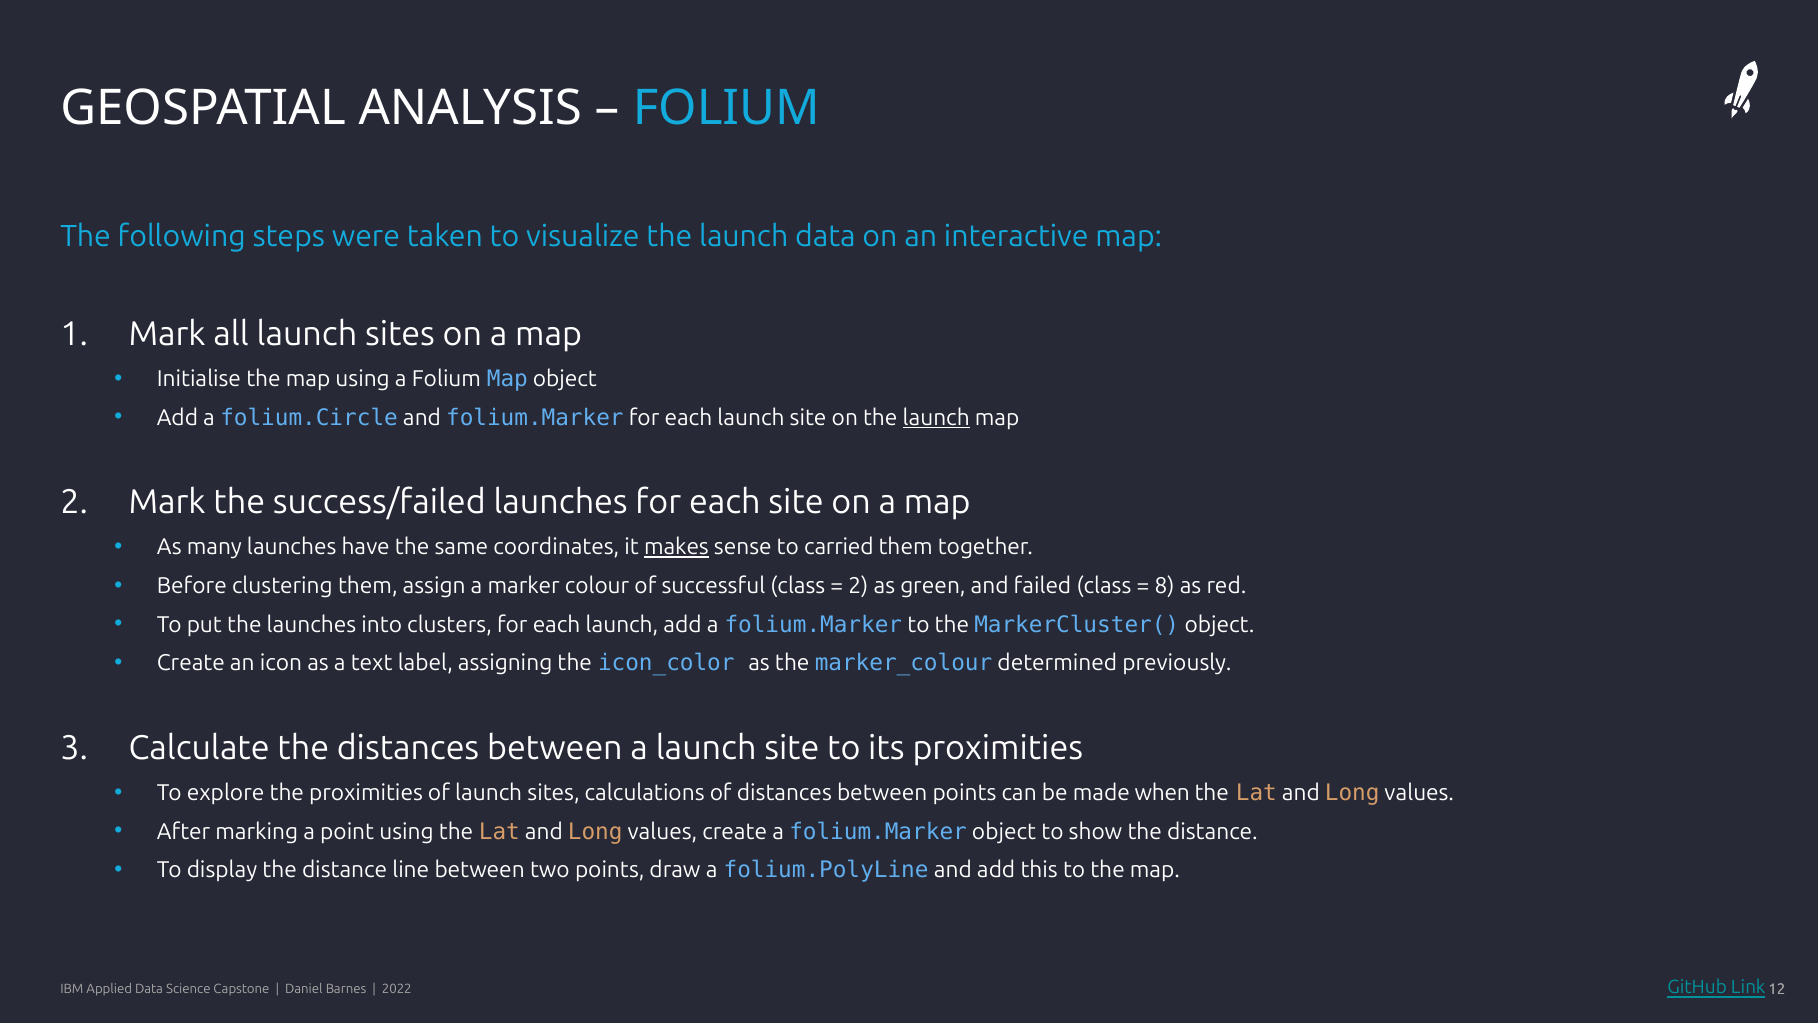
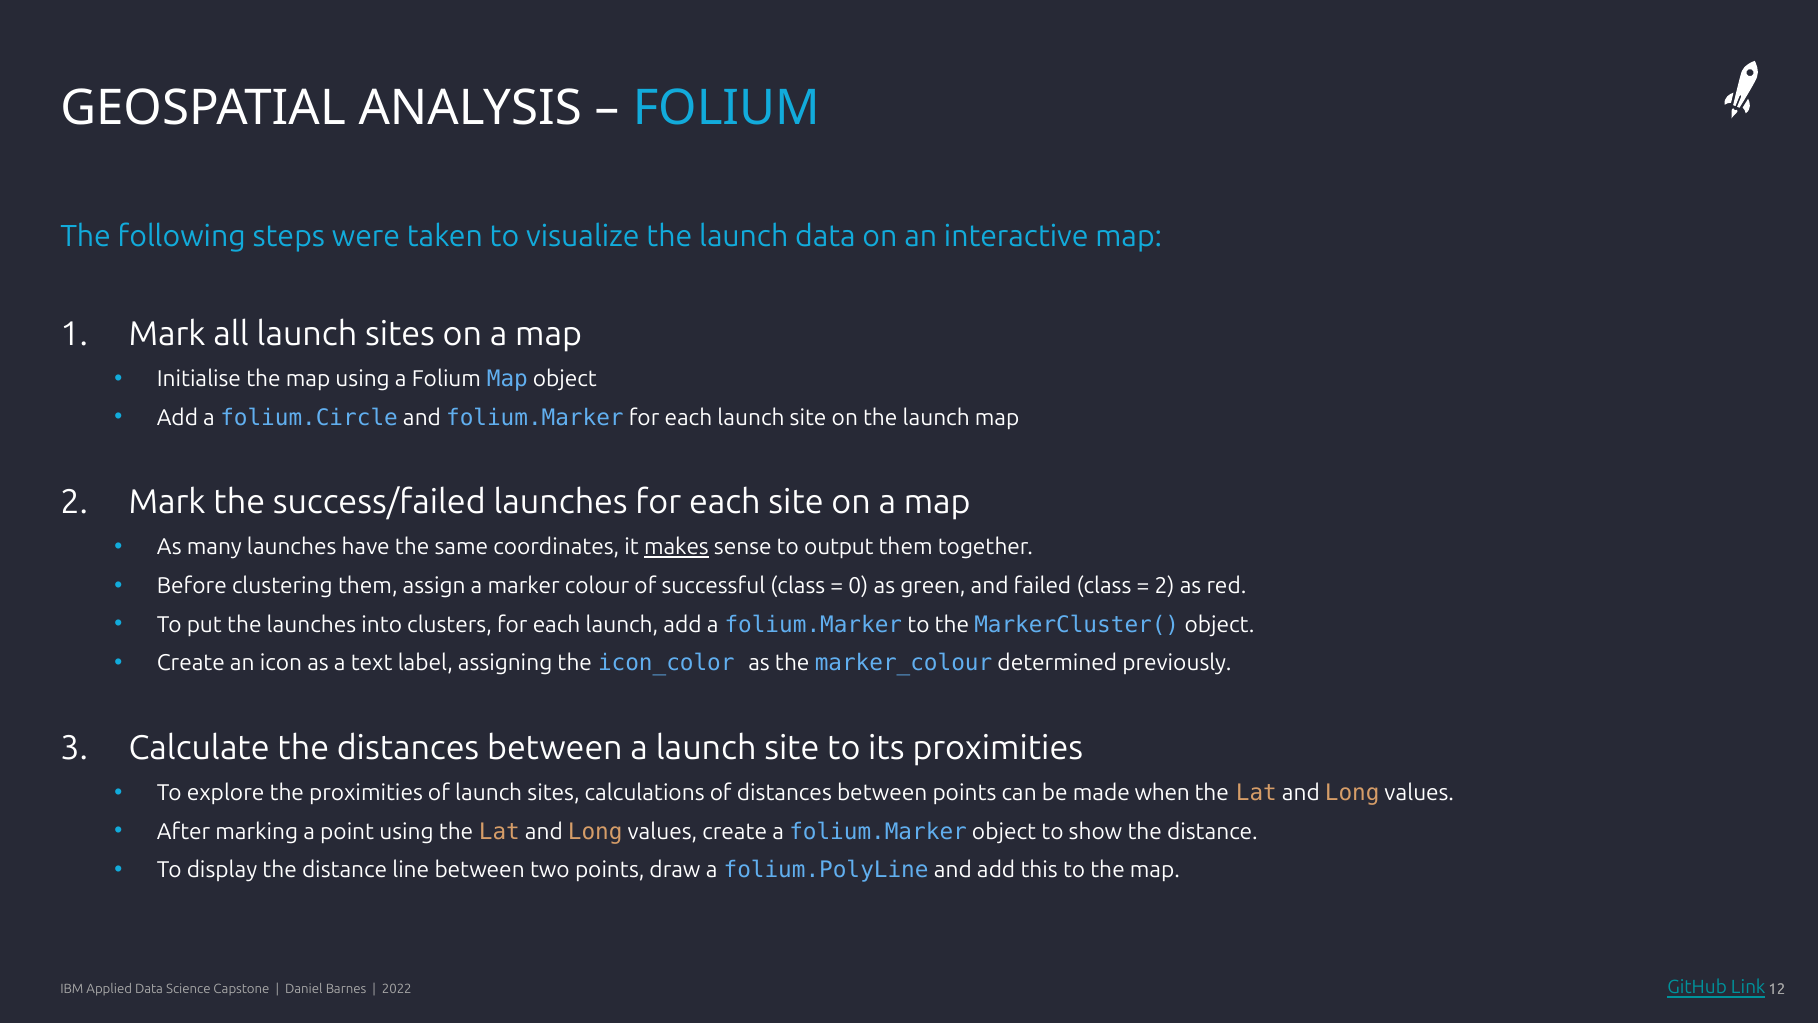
launch underline: present -> none (936, 417)
carried: carried -> output (839, 547)
2: 2 -> 0 (858, 586)
8: 8 -> 2 (1165, 586)
